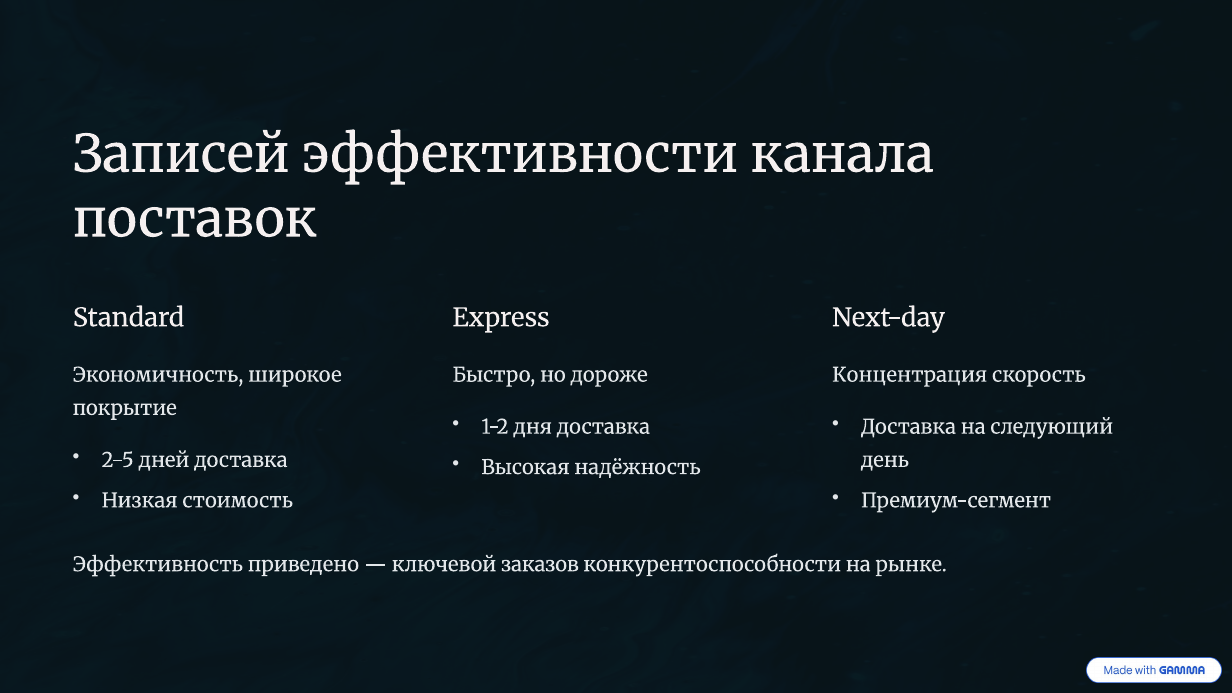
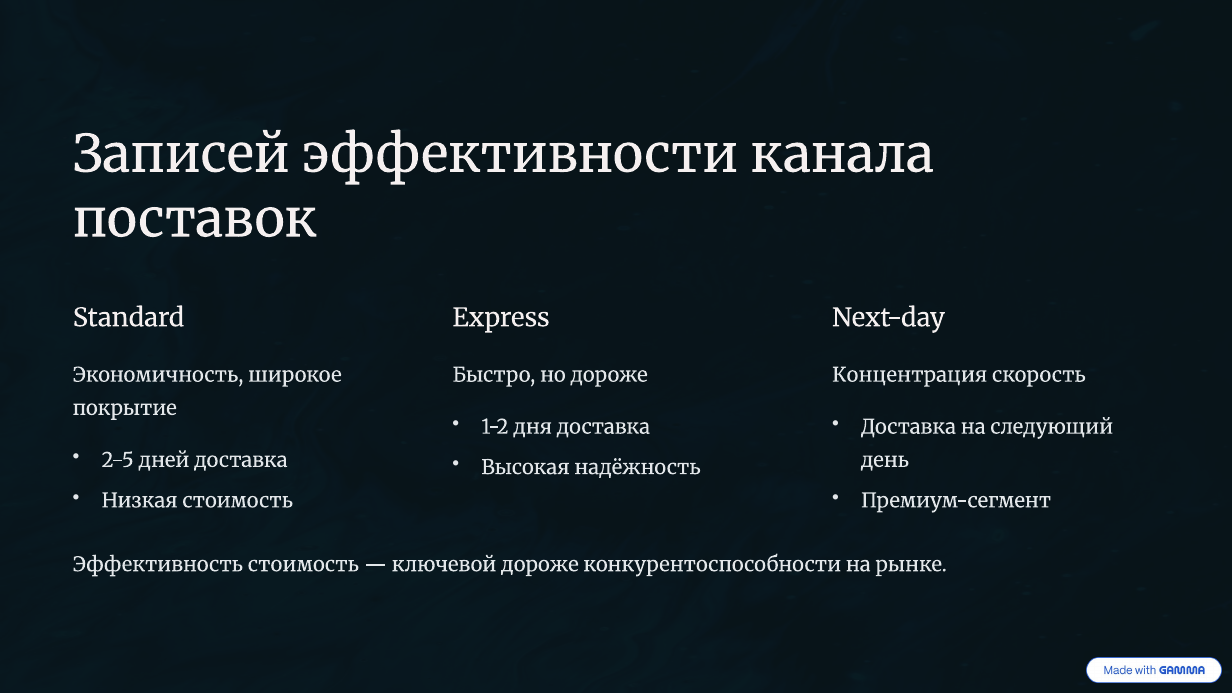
Эффективность приведено: приведено -> стоимость (303, 565)
ключевой заказов: заказов -> дороже (540, 565)
